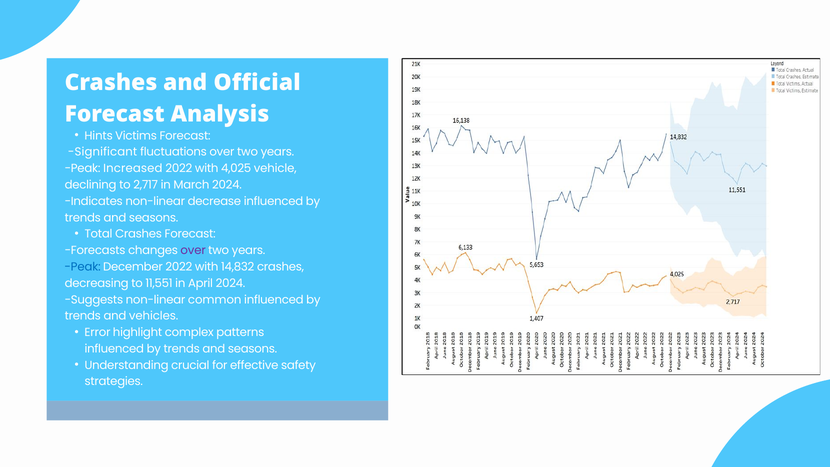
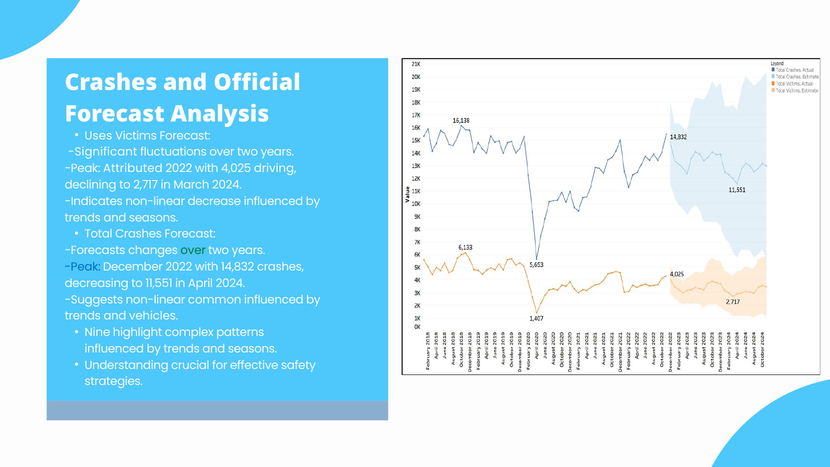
Hints: Hints -> Uses (98, 136)
Increased: Increased -> Attributed (133, 168)
vehicle: vehicle -> driving (275, 168)
over colour: purple -> green (193, 250)
Error: Error -> Nine (97, 332)
